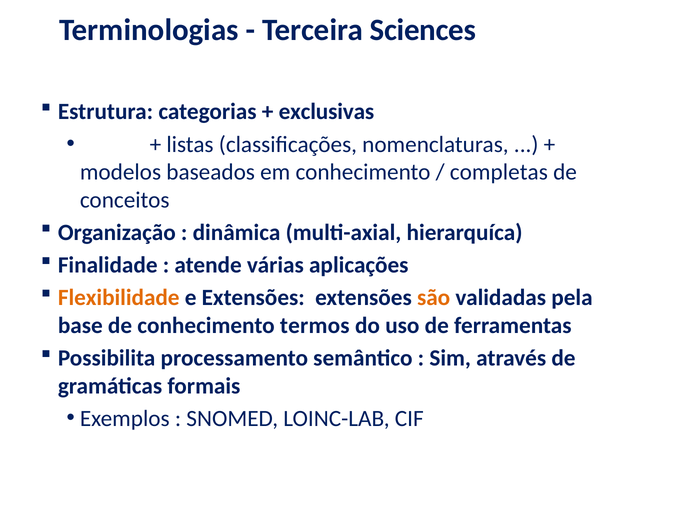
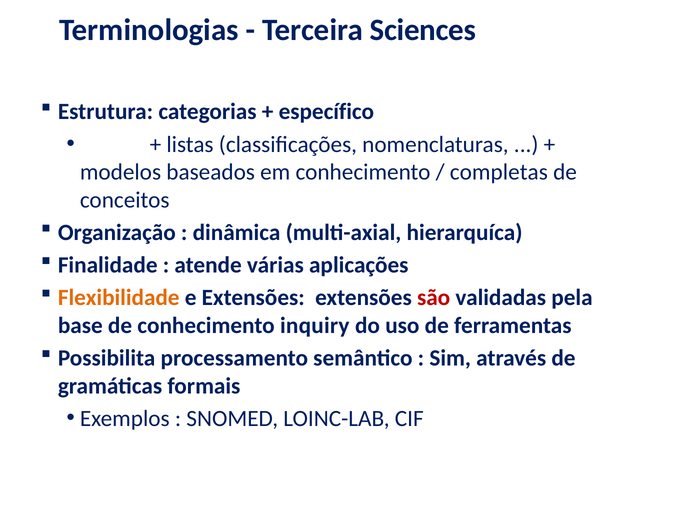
exclusivas: exclusivas -> específico (326, 112)
são colour: orange -> red (434, 298)
termos: termos -> inquiry (315, 325)
